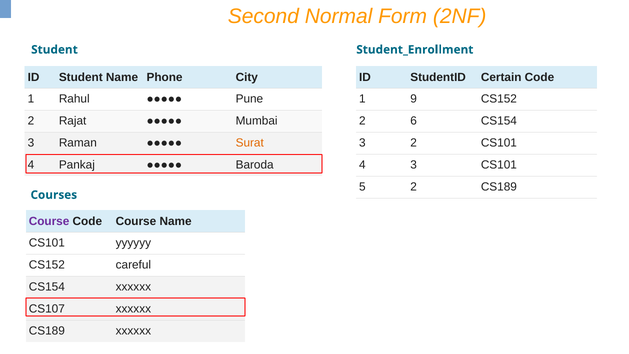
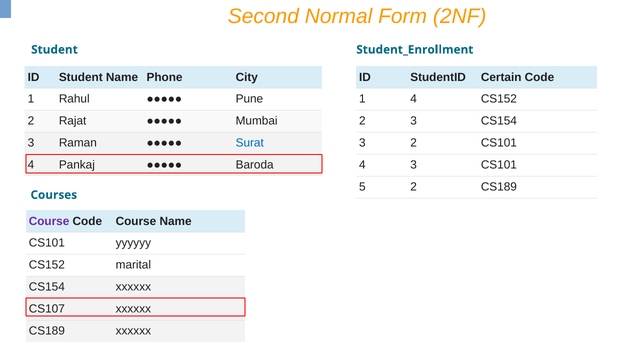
1 9: 9 -> 4 (414, 99)
2 6: 6 -> 3 (414, 121)
Surat colour: orange -> blue (250, 143)
careful: careful -> marital (133, 265)
